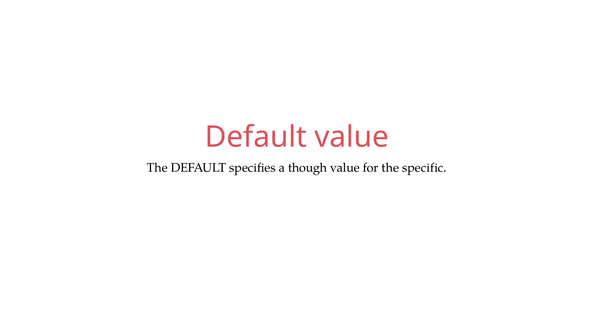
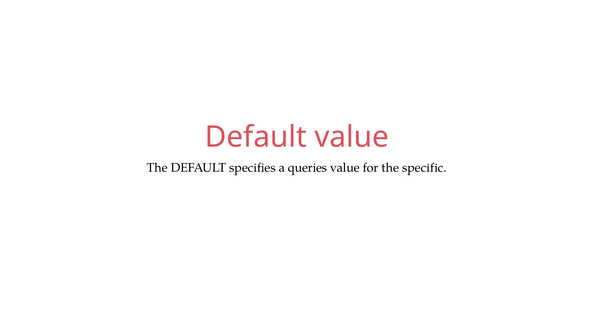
though: though -> queries (308, 168)
